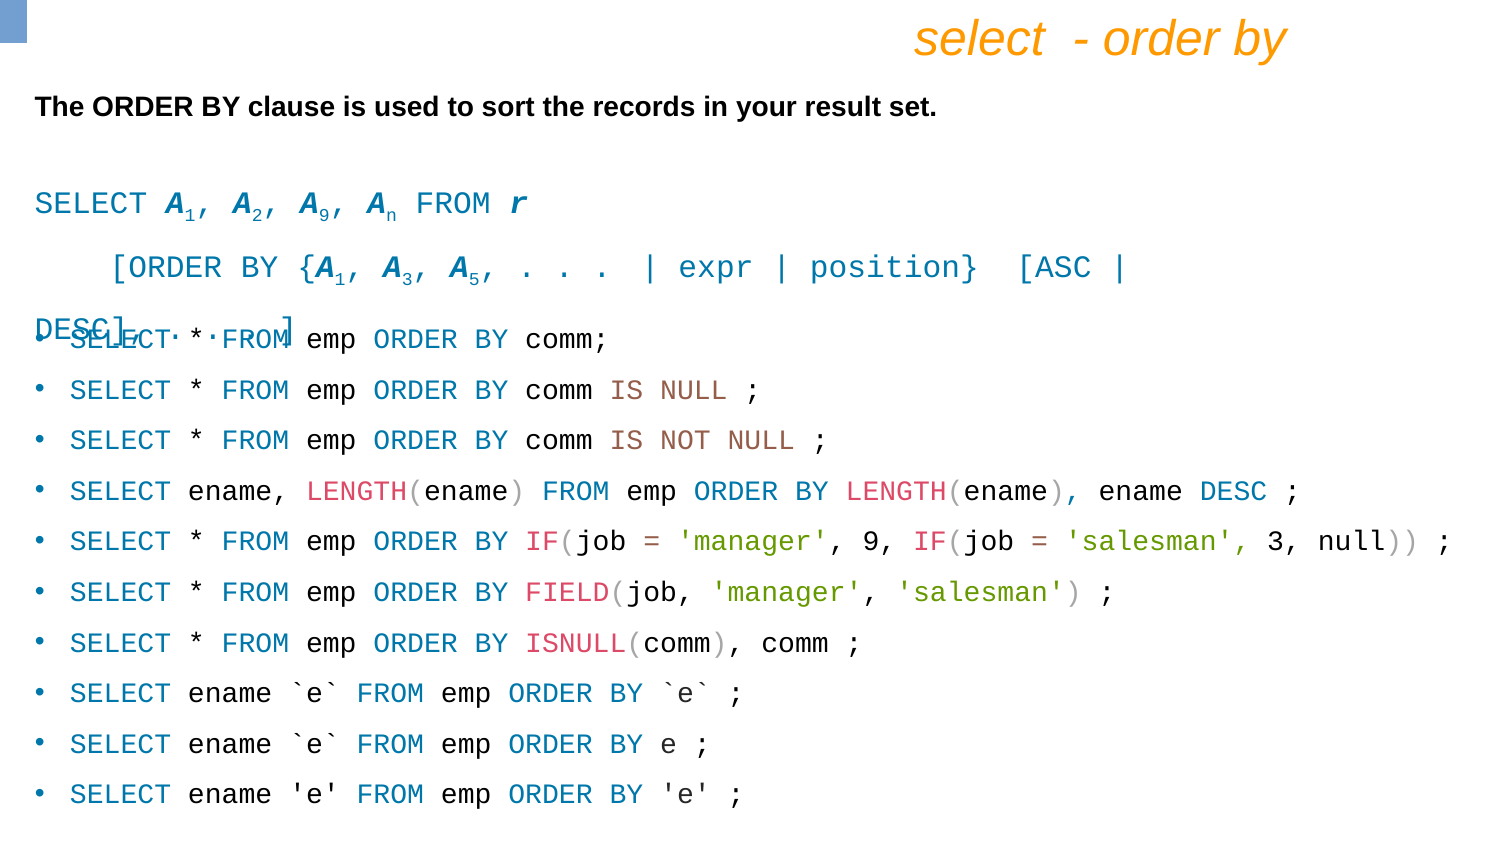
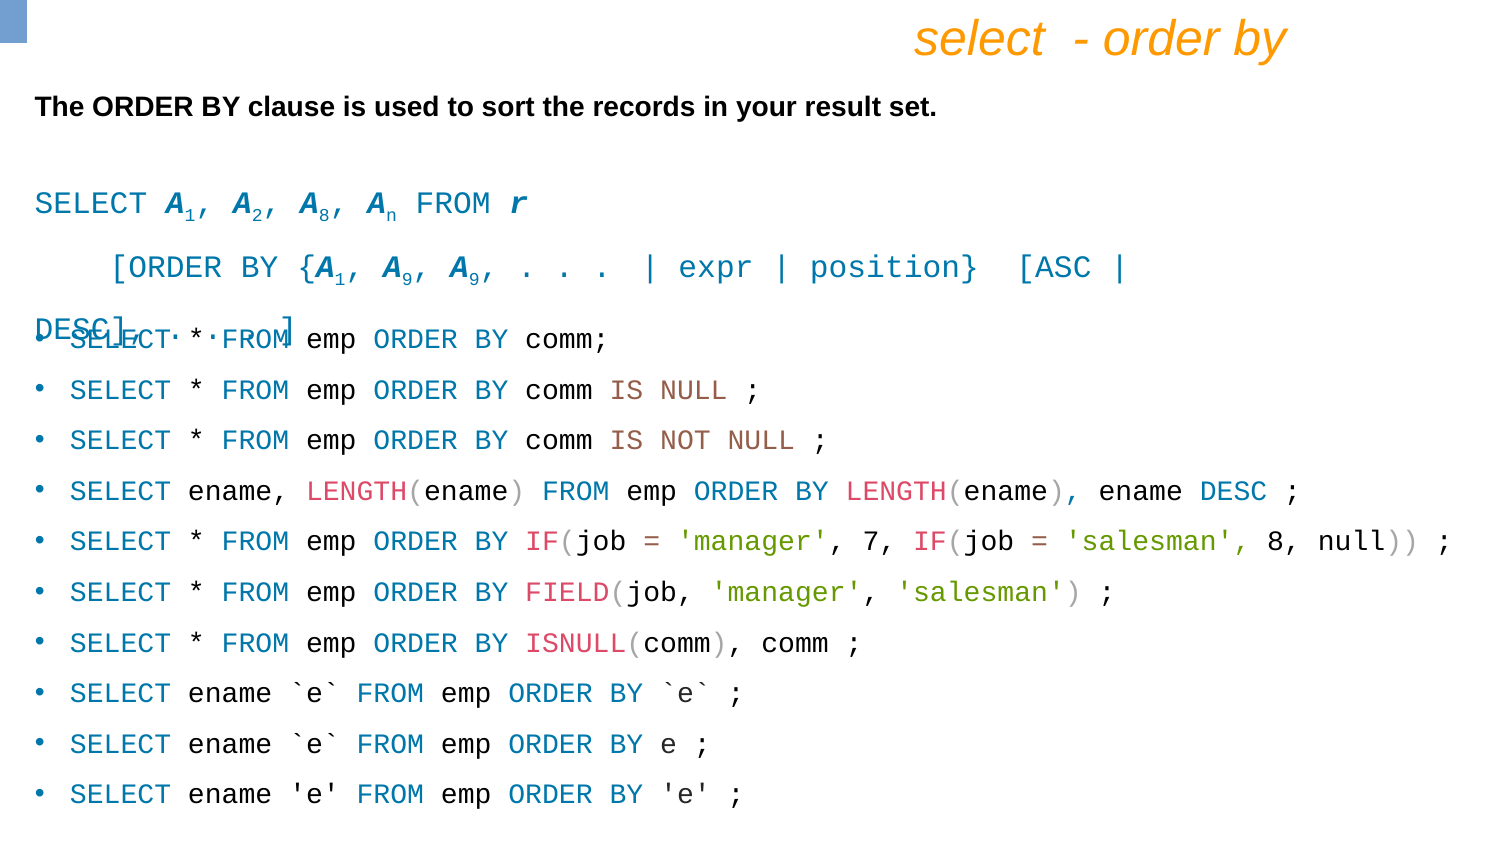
9: 9 -> 8 (324, 216)
3: 3 -> 9 (407, 280)
5: 5 -> 9 (474, 280)
manager 9: 9 -> 7 (879, 542)
salesman 3: 3 -> 8 (1284, 542)
